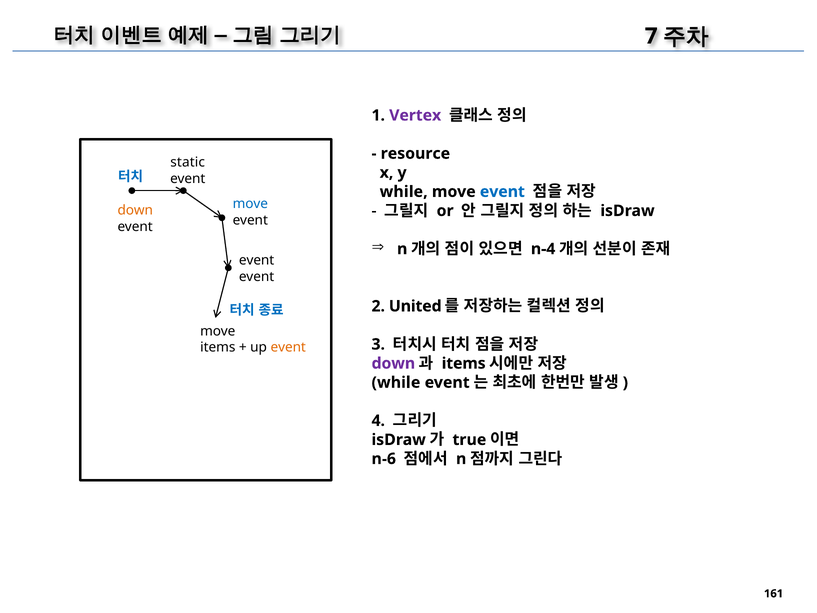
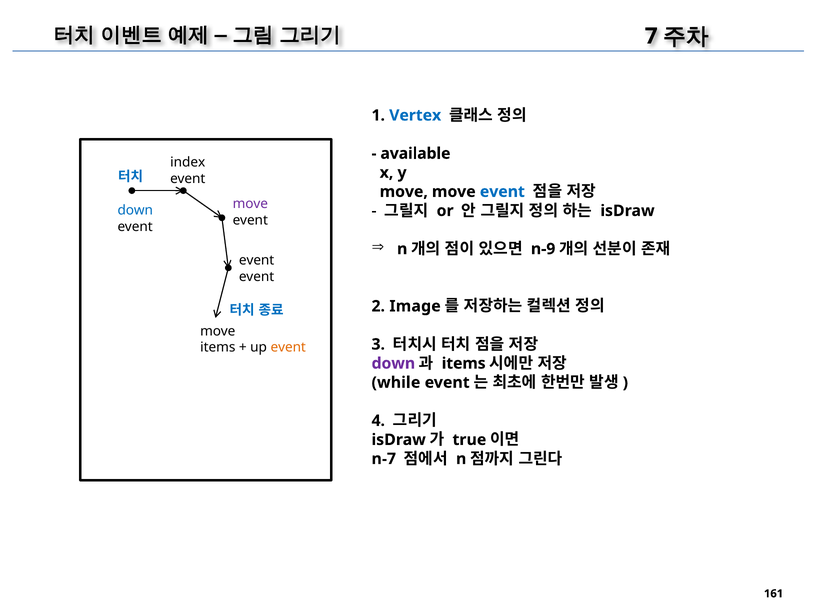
Vertex colour: purple -> blue (415, 115)
resource: resource -> available (415, 153)
static: static -> index (188, 162)
while: while -> move (404, 192)
move colour: blue -> purple (250, 204)
down colour: orange -> blue (135, 210)
n-4: n-4 -> n-9 (543, 249)
United: United -> Image (415, 306)
n-6: n-6 -> n-7 (384, 459)
